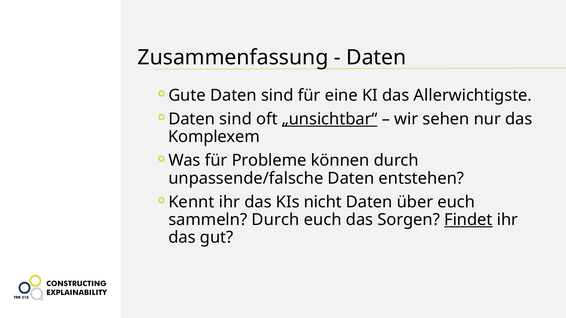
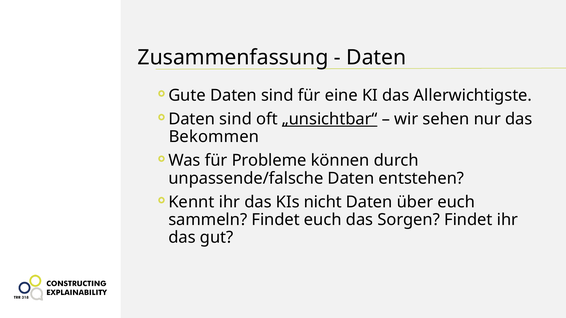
Komplexem: Komplexem -> Bekommen (214, 137)
sammeln Durch: Durch -> Findet (276, 220)
Findet underline: present -> none (468, 220)
